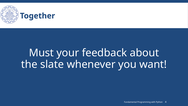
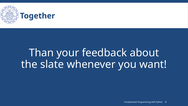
Must: Must -> Than (41, 53)
